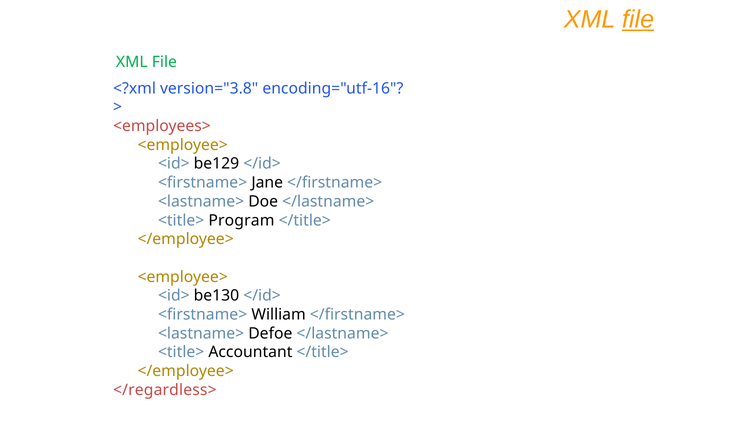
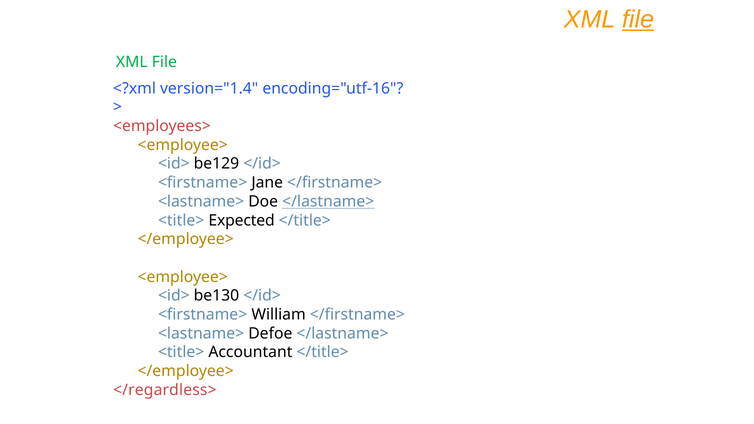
version="3.8: version="3.8 -> version="1.4 (209, 88)
</lastname> underline: none -> present (328, 202)
Program: Program -> Expected (242, 220)
